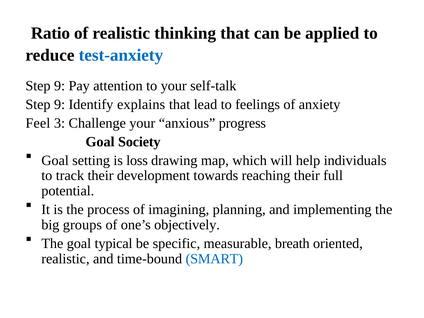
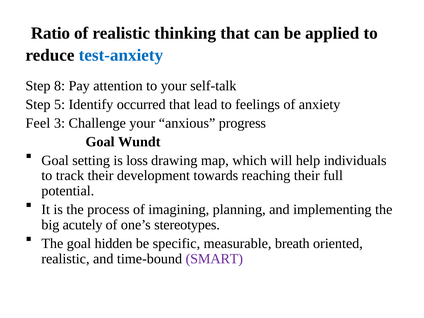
9: 9 -> 8 (60, 86)
9: 9 -> 5 (60, 104)
explains: explains -> occurred (141, 104)
Society: Society -> Wundt (139, 142)
groups: groups -> acutely (83, 225)
objectively: objectively -> stereotypes (187, 225)
typical: typical -> hidden (114, 243)
SMART colour: blue -> purple (214, 259)
